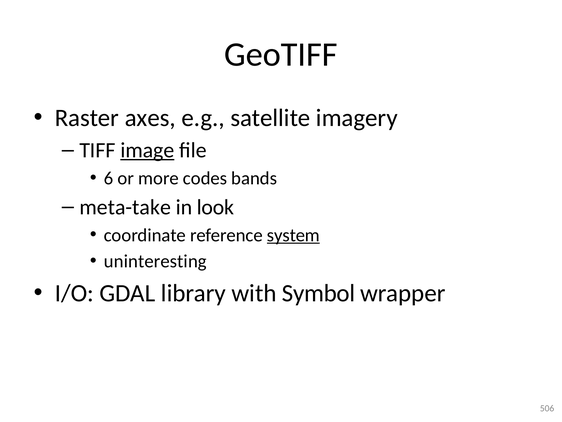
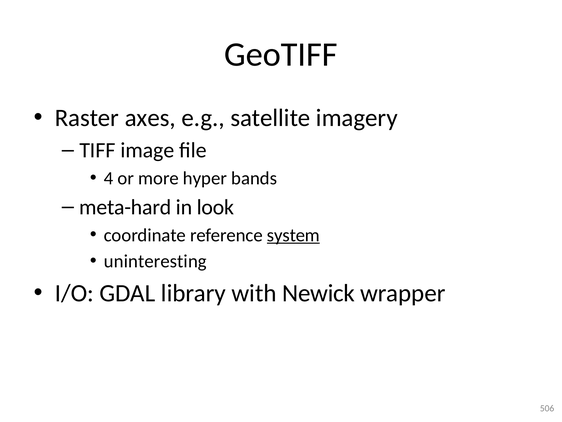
image underline: present -> none (147, 150)
6: 6 -> 4 (109, 178)
codes: codes -> hyper (205, 178)
meta-take: meta-take -> meta-hard (125, 207)
Symbol: Symbol -> Newick (319, 293)
